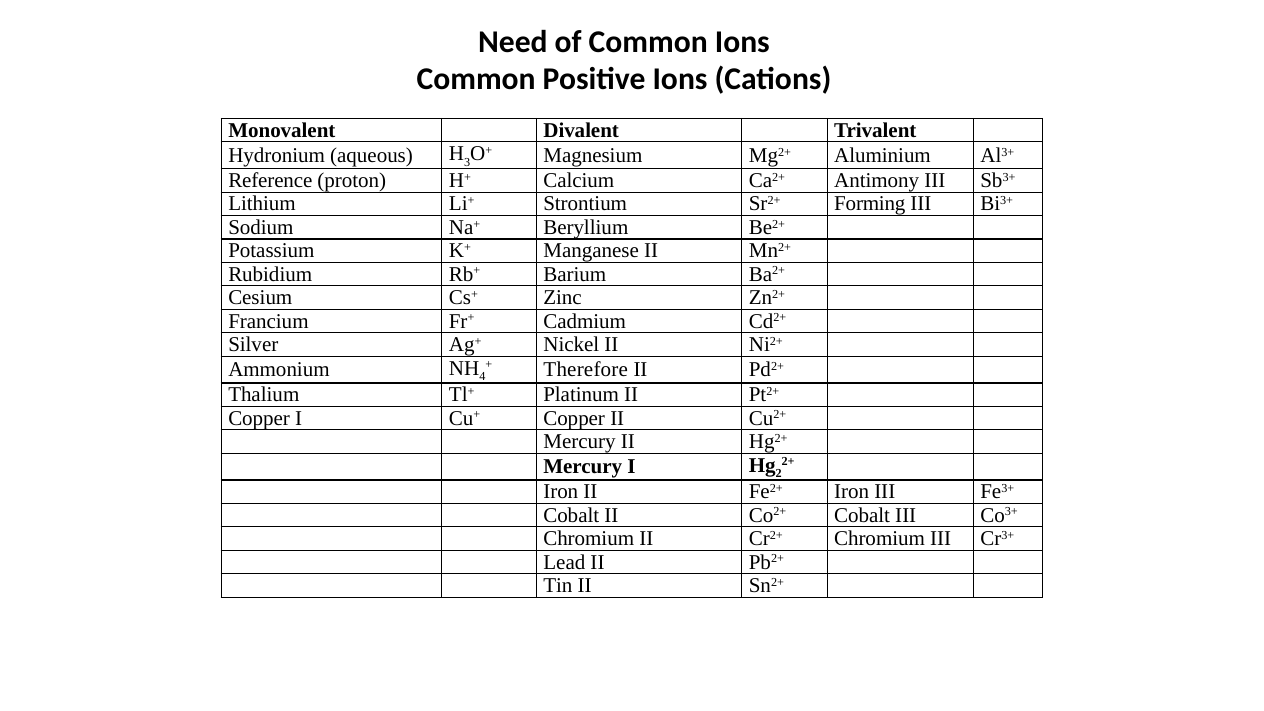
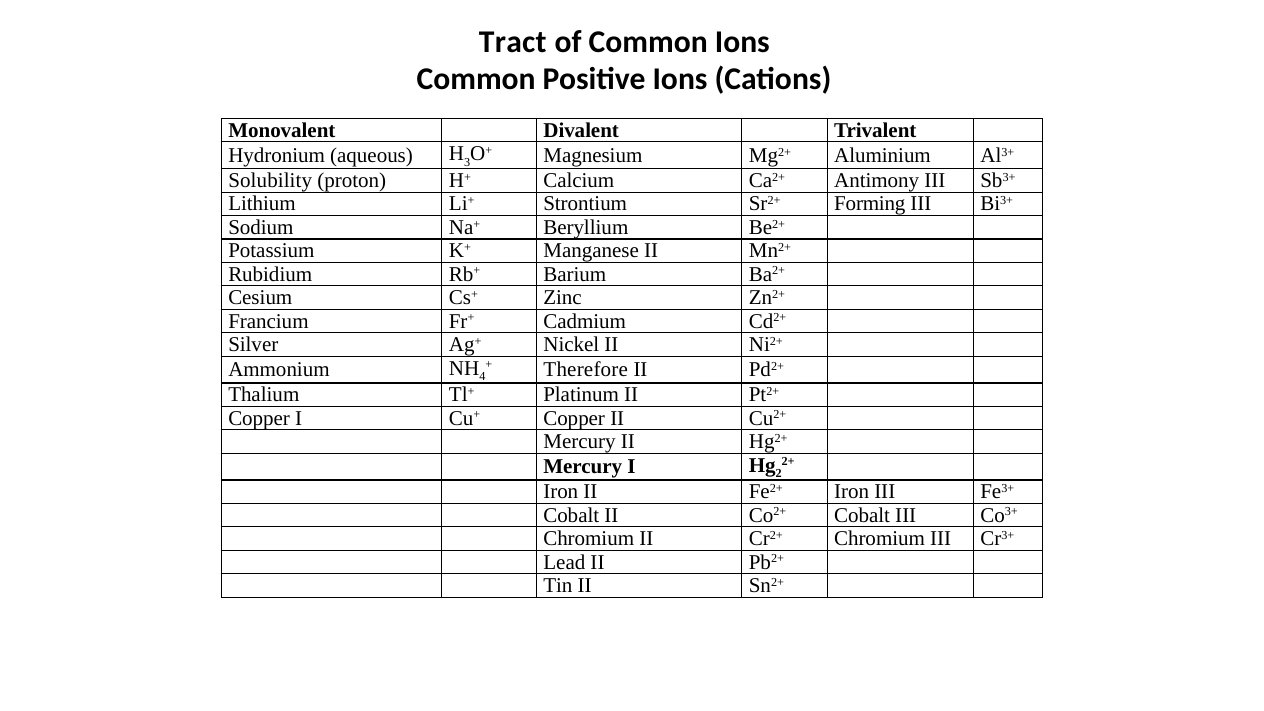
Need: Need -> Tract (513, 42)
Reference: Reference -> Solubility (270, 181)
